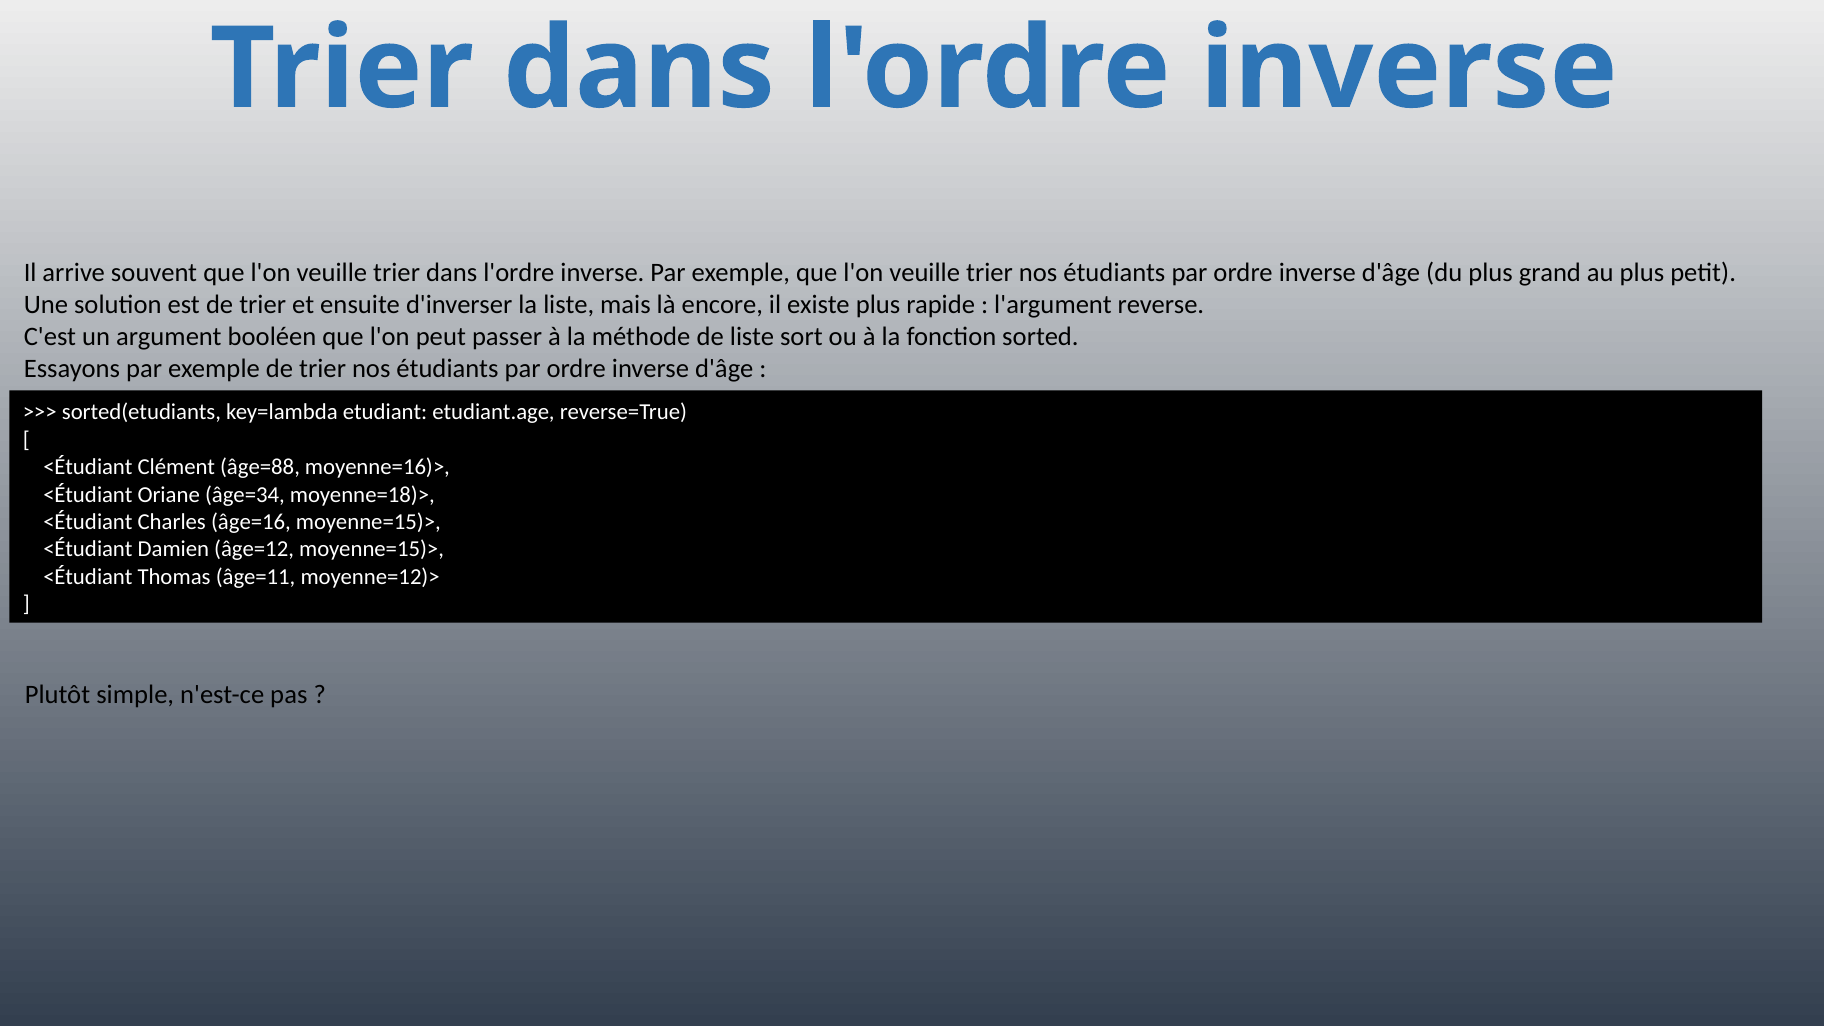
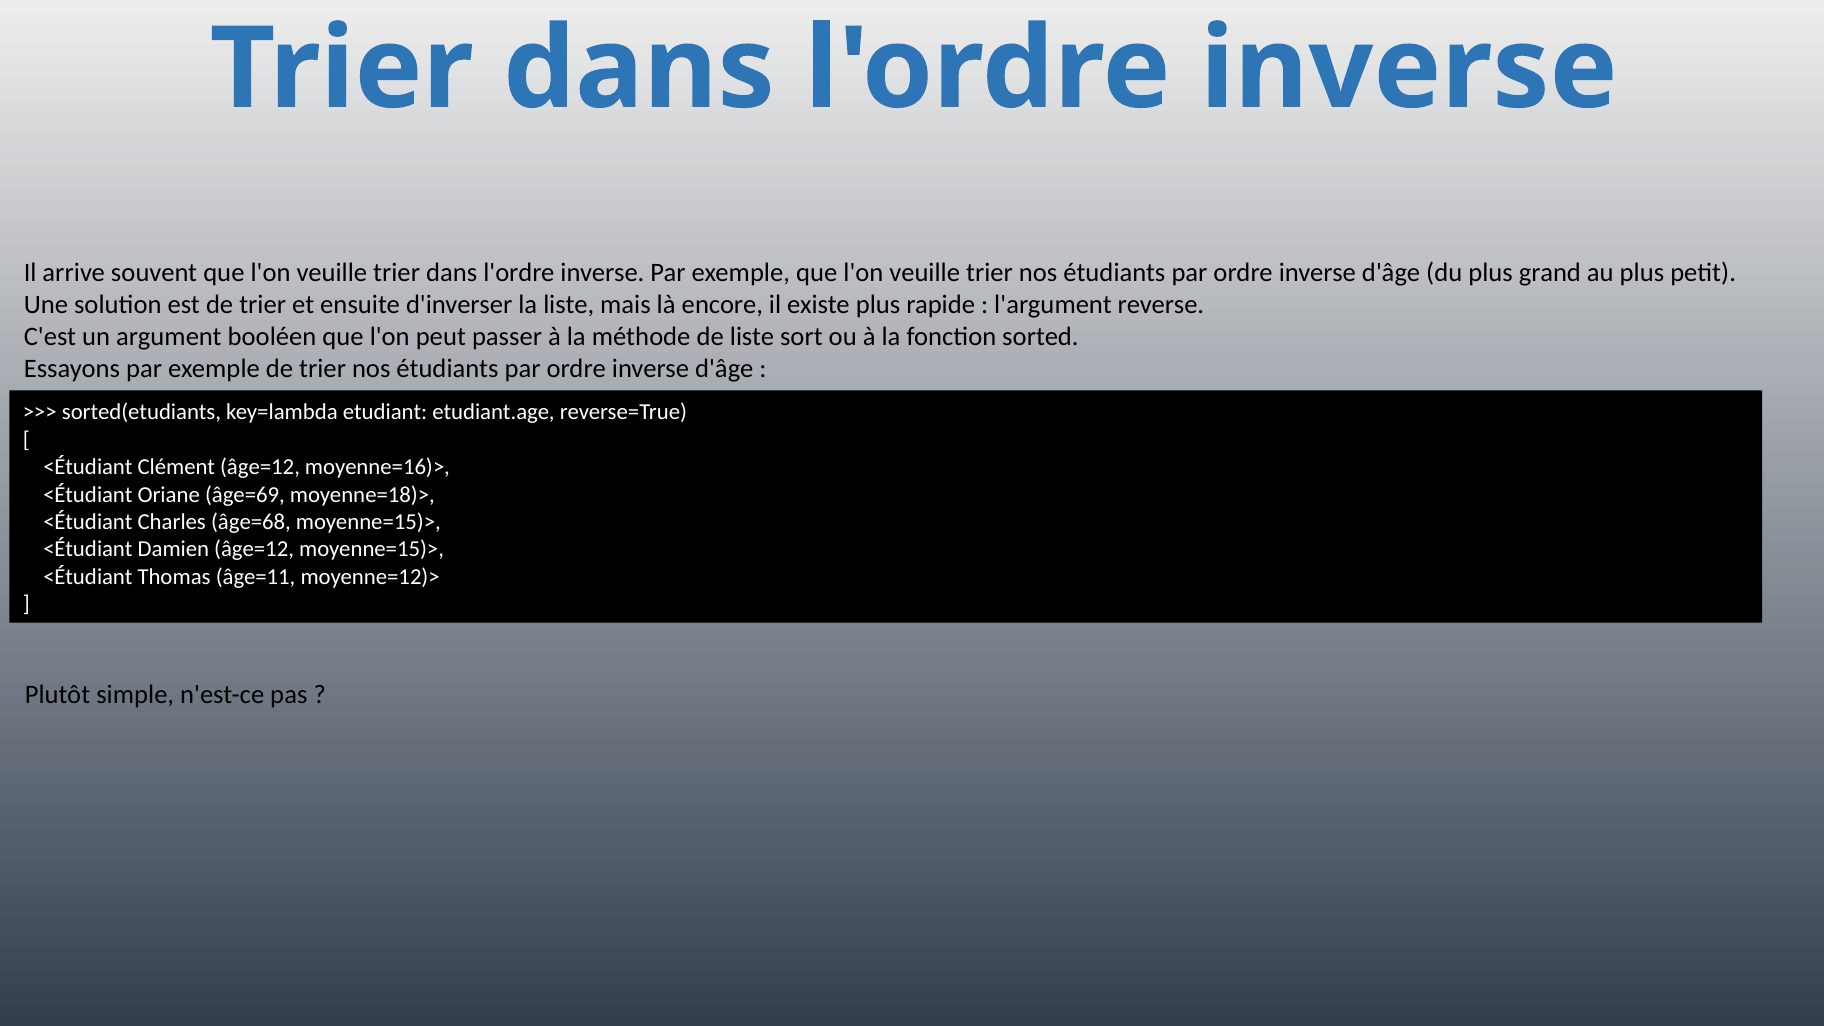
Clément âge=88: âge=88 -> âge=12 (260, 467)
âge=34: âge=34 -> âge=69 (245, 494)
âge=16: âge=16 -> âge=68 (251, 522)
